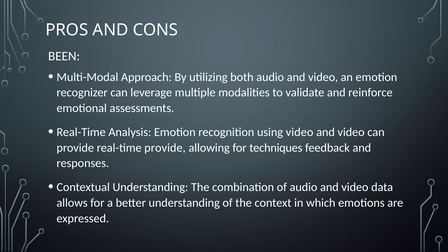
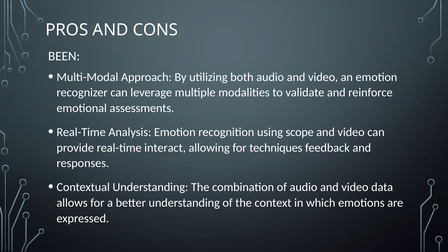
using video: video -> scope (300, 132)
real-time provide: provide -> interact (165, 148)
